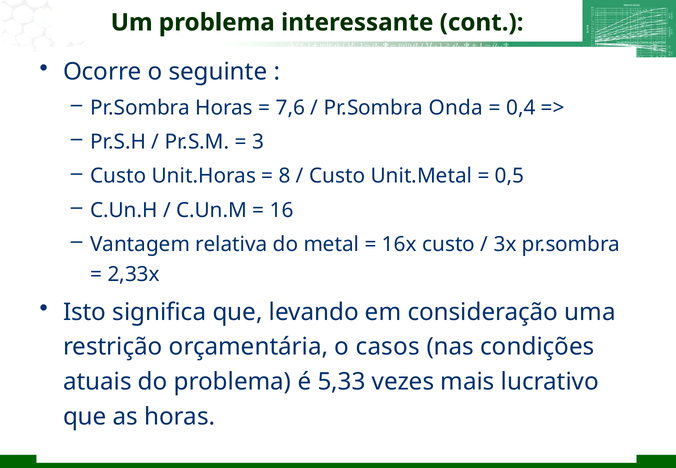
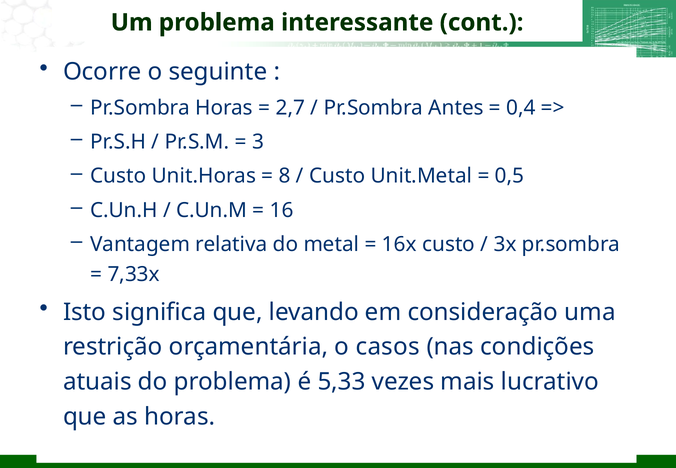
7,6: 7,6 -> 2,7 (290, 108)
Onda: Onda -> Antes (456, 108)
2,33x: 2,33x -> 7,33x (134, 274)
